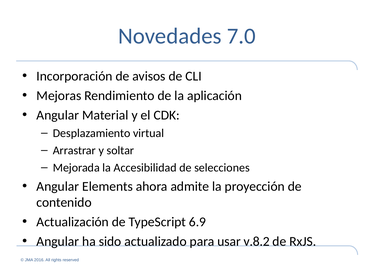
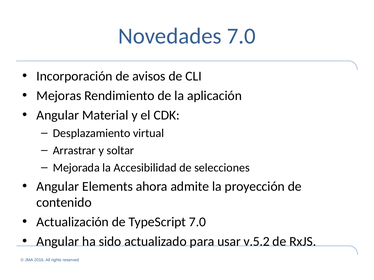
TypeScript 6.9: 6.9 -> 7.0 (198, 222)
v.8.2: v.8.2 -> v.5.2 (257, 242)
